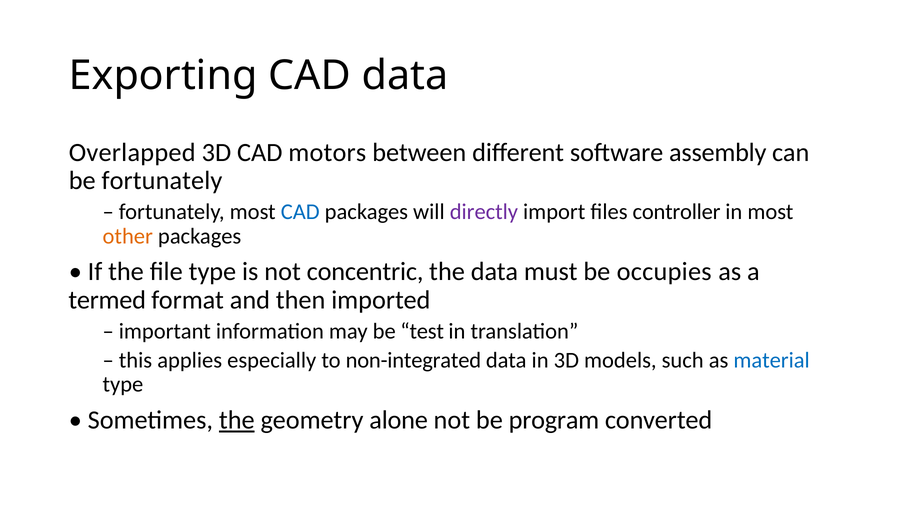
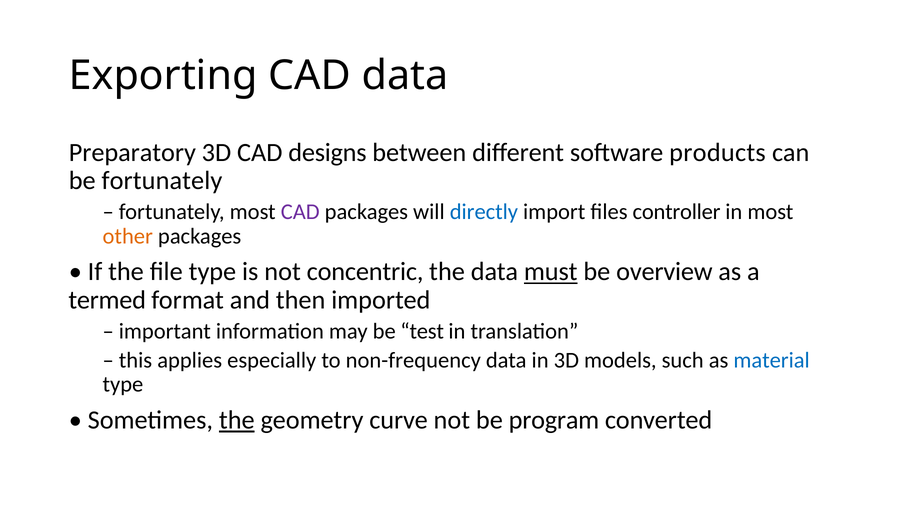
Overlapped: Overlapped -> Preparatory (132, 152)
motors: motors -> designs (327, 152)
assembly: assembly -> products (717, 152)
CAD colour: blue -> purple (300, 212)
directly colour: purple -> blue (484, 212)
must underline: none -> present (551, 272)
occupies: occupies -> overview (664, 272)
non-integrated: non-integrated -> non-frequency (413, 360)
alone: alone -> curve (399, 420)
